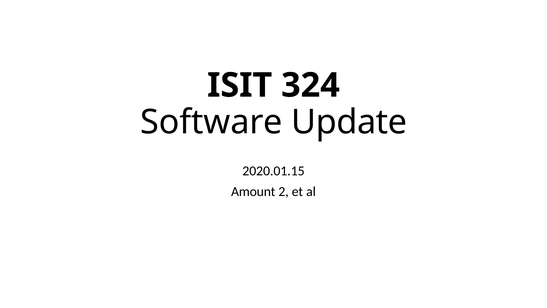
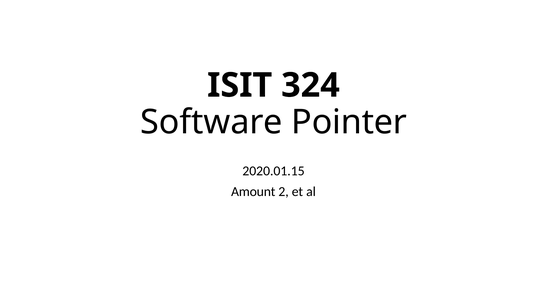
Update: Update -> Pointer (349, 122)
